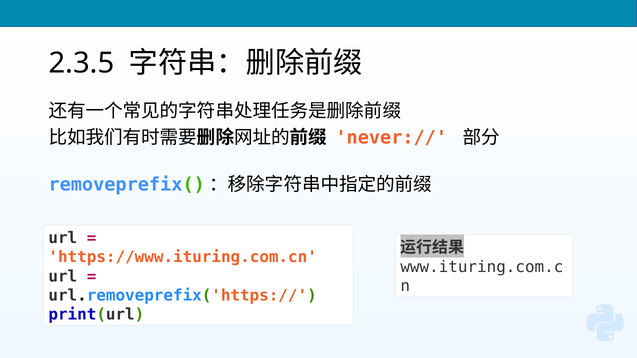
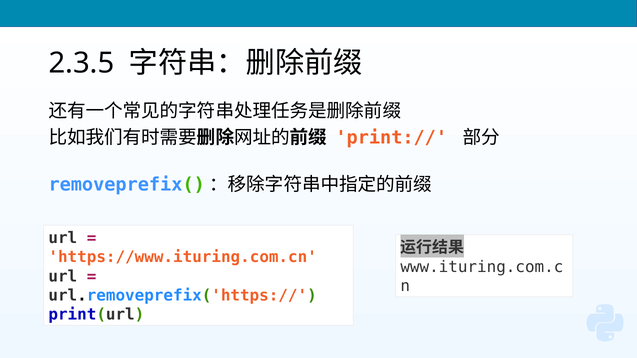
never://: never:// -> print:// (391, 138)
